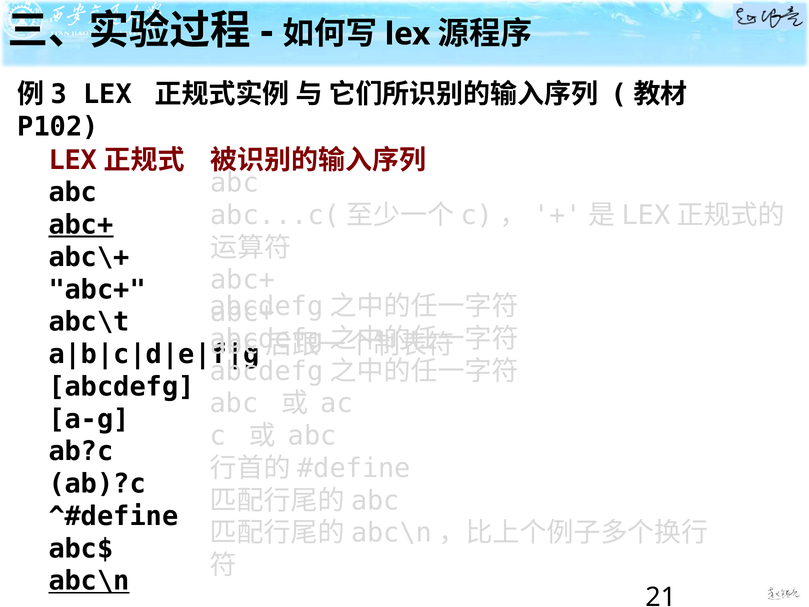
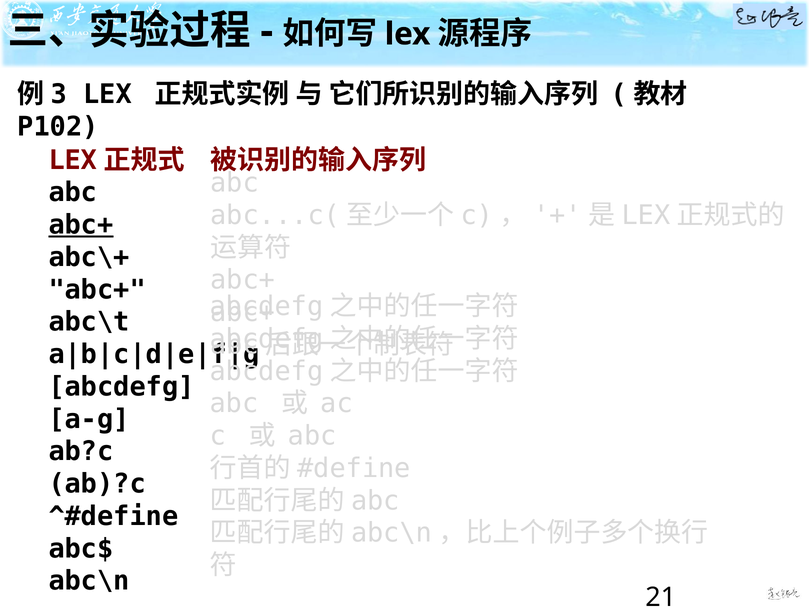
abc\n underline: present -> none (89, 581)
